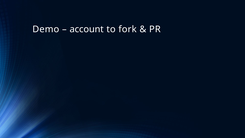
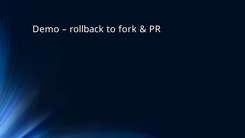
account: account -> rollback (87, 29)
